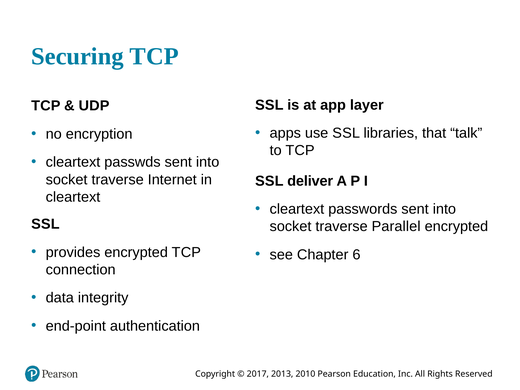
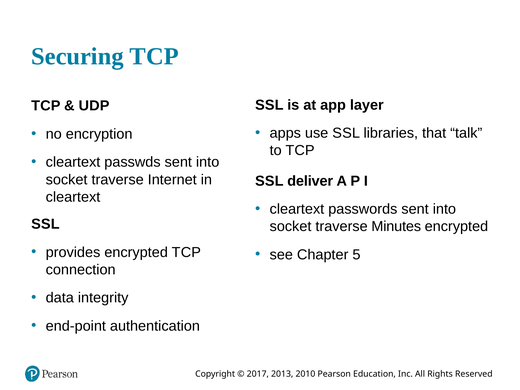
Parallel: Parallel -> Minutes (396, 226)
6: 6 -> 5 (356, 255)
